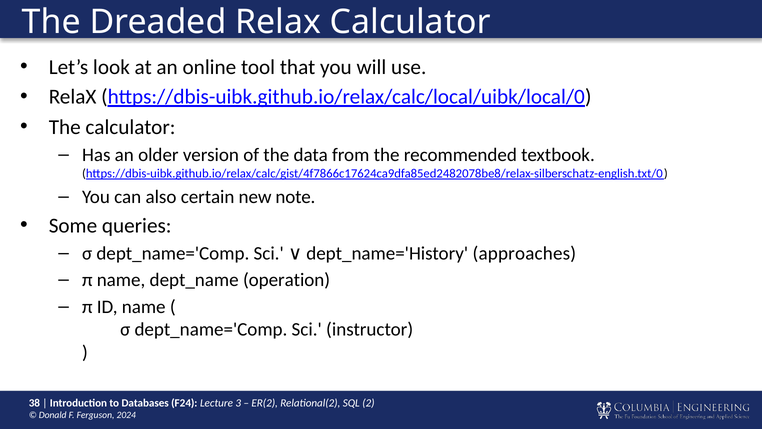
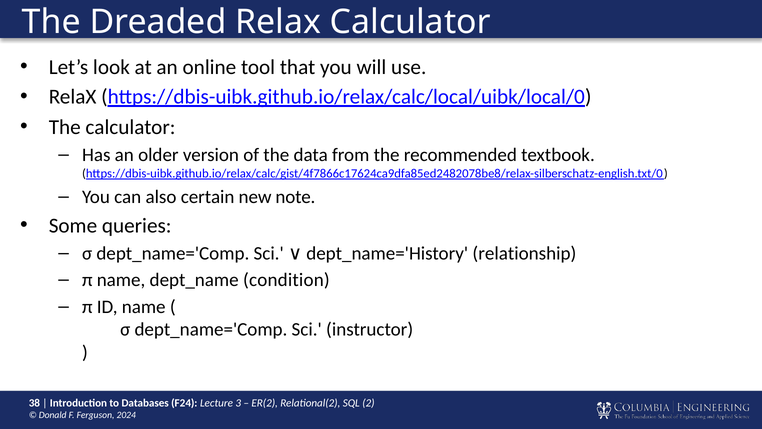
approaches: approaches -> relationship (524, 253)
operation: operation -> condition (286, 280)
